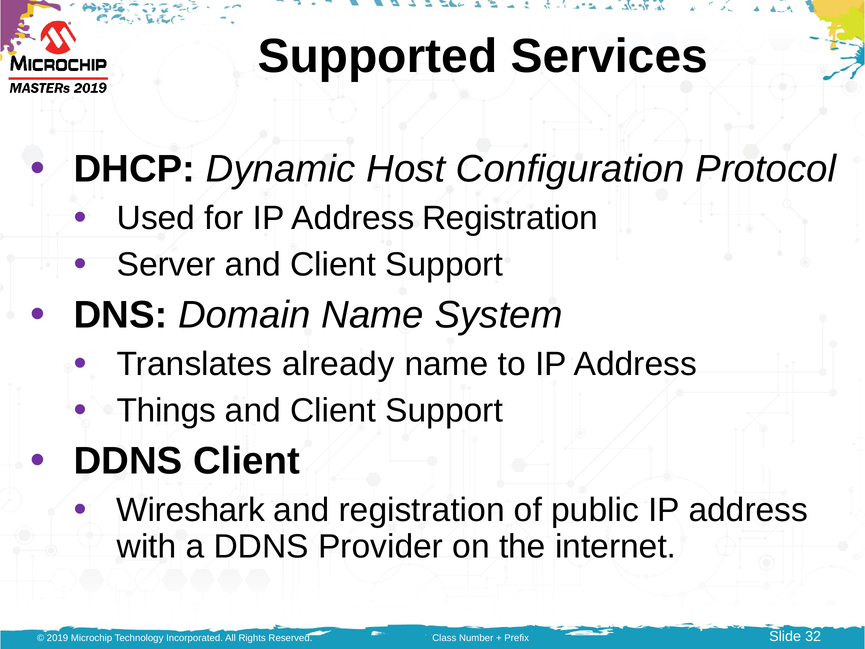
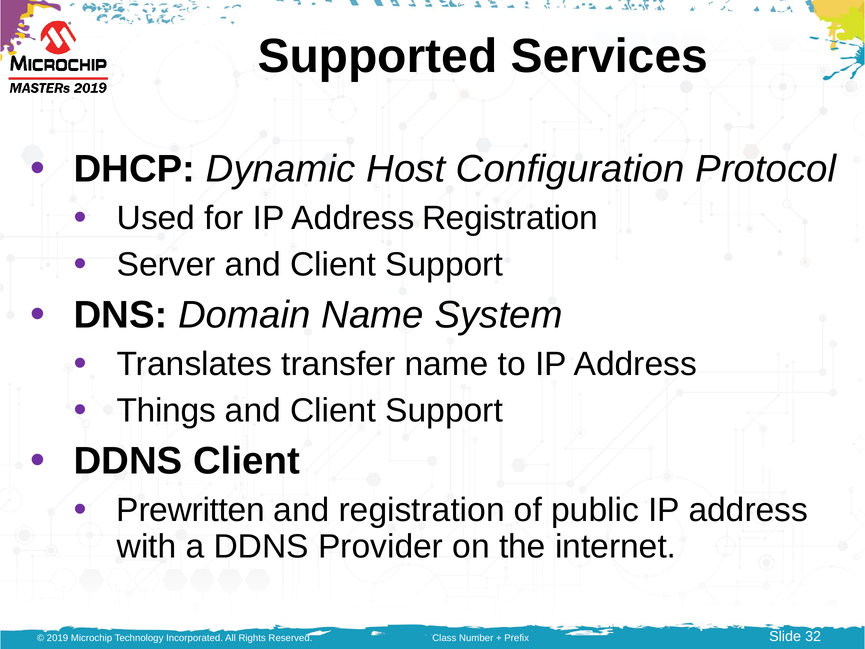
already: already -> transfer (338, 364)
Wireshark: Wireshark -> Prewritten (191, 510)
